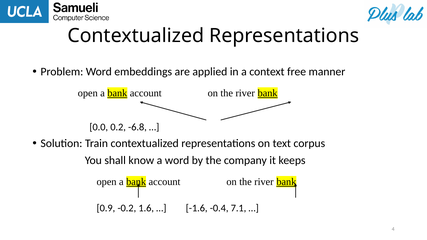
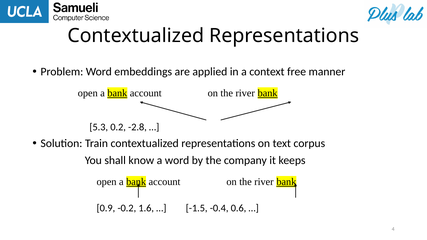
0.0: 0.0 -> 5.3 (99, 127)
-6.8: -6.8 -> -2.8 (137, 127)
-1.6: -1.6 -> -1.5 (197, 208)
7.1: 7.1 -> 0.6 (239, 208)
